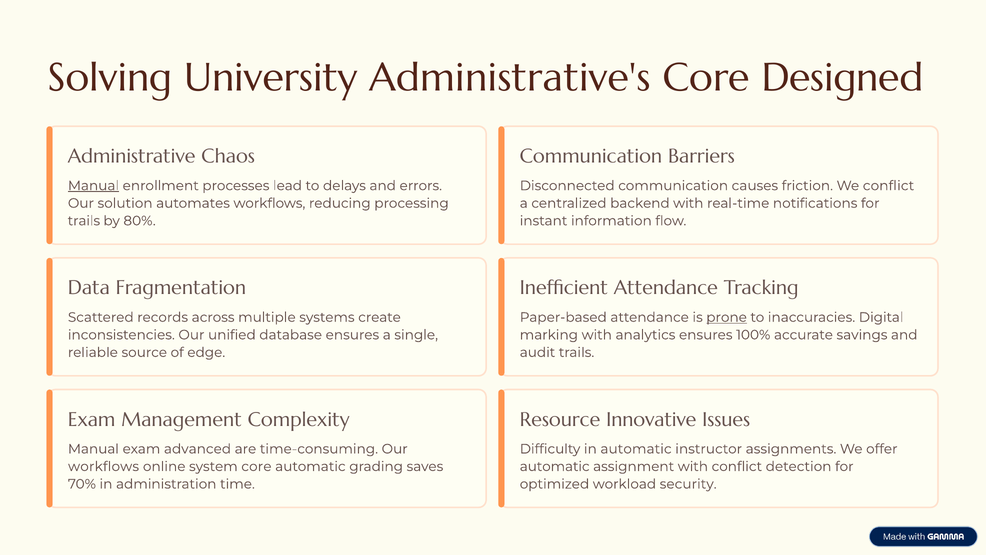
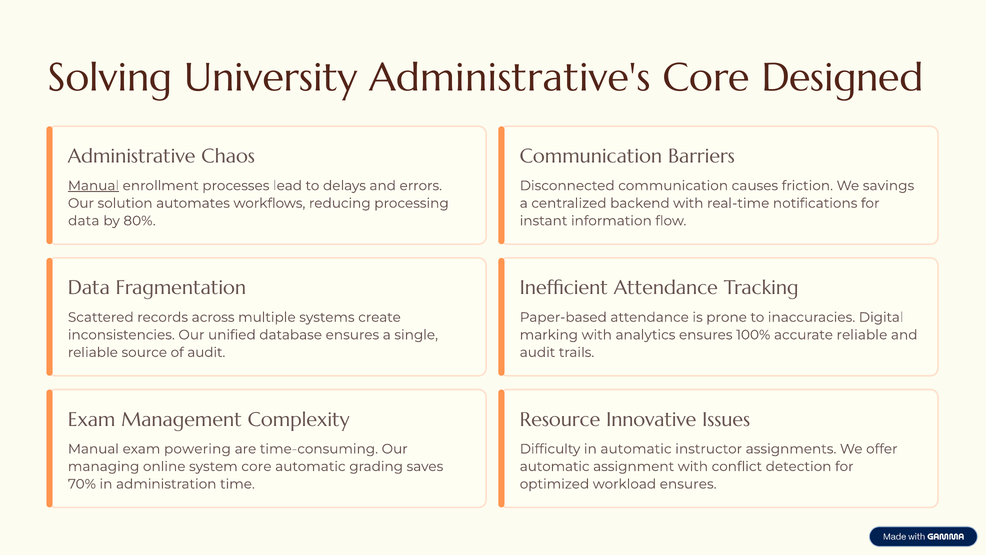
We conflict: conflict -> savings (889, 186)
trails: trails -> data (84, 221)
prone underline: present -> none (727, 317)
accurate savings: savings -> reliable (862, 335)
of edge: edge -> audit (206, 352)
advanced: advanced -> powering (197, 449)
workflows: workflows -> managing (104, 466)
workload security: security -> ensures (688, 484)
